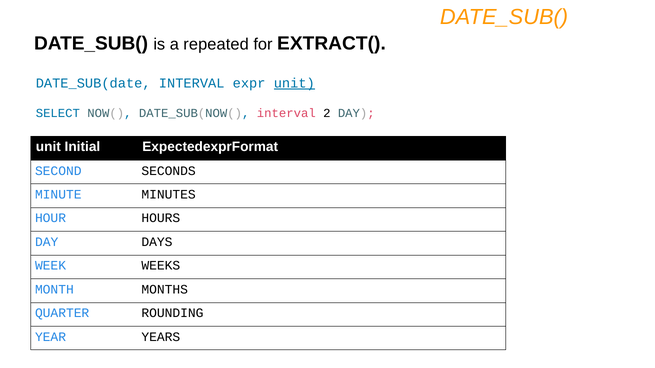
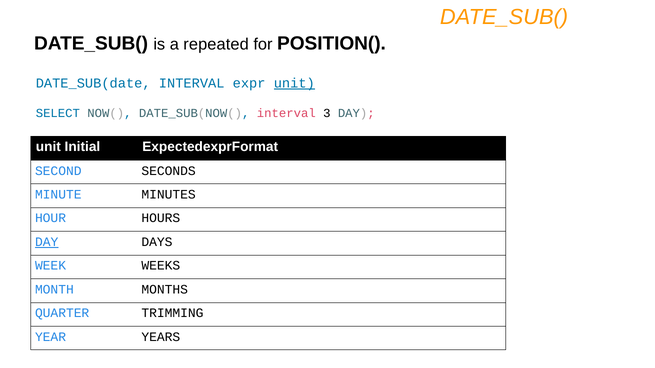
EXTRACT(: EXTRACT( -> POSITION( (332, 44)
2: 2 -> 3 (327, 113)
DAY underline: none -> present (47, 242)
ROUNDING: ROUNDING -> TRIMMING (172, 313)
